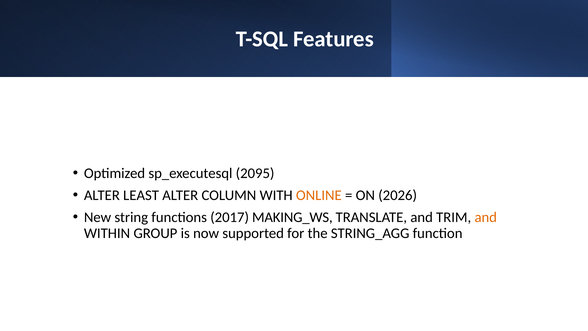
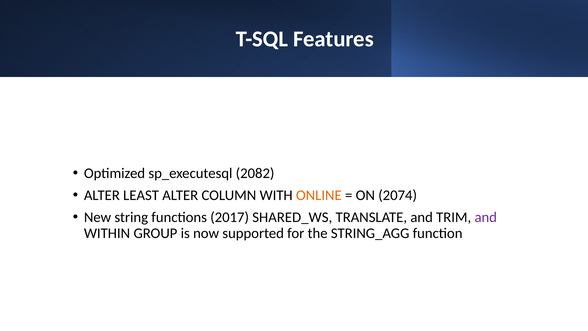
2095: 2095 -> 2082 (255, 173)
2026: 2026 -> 2074 (398, 195)
MAKING_WS: MAKING_WS -> SHARED_WS (292, 217)
and colour: orange -> purple (486, 217)
